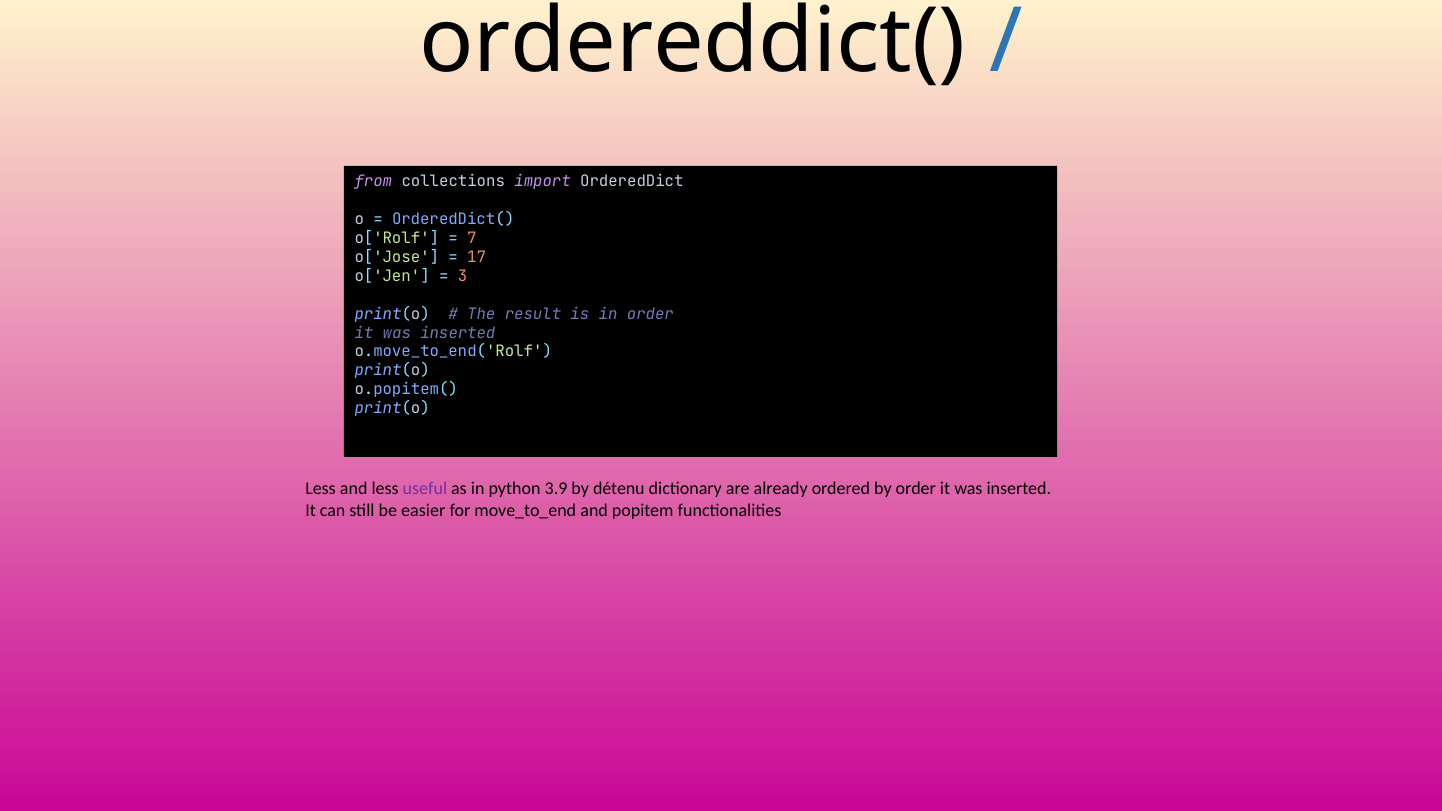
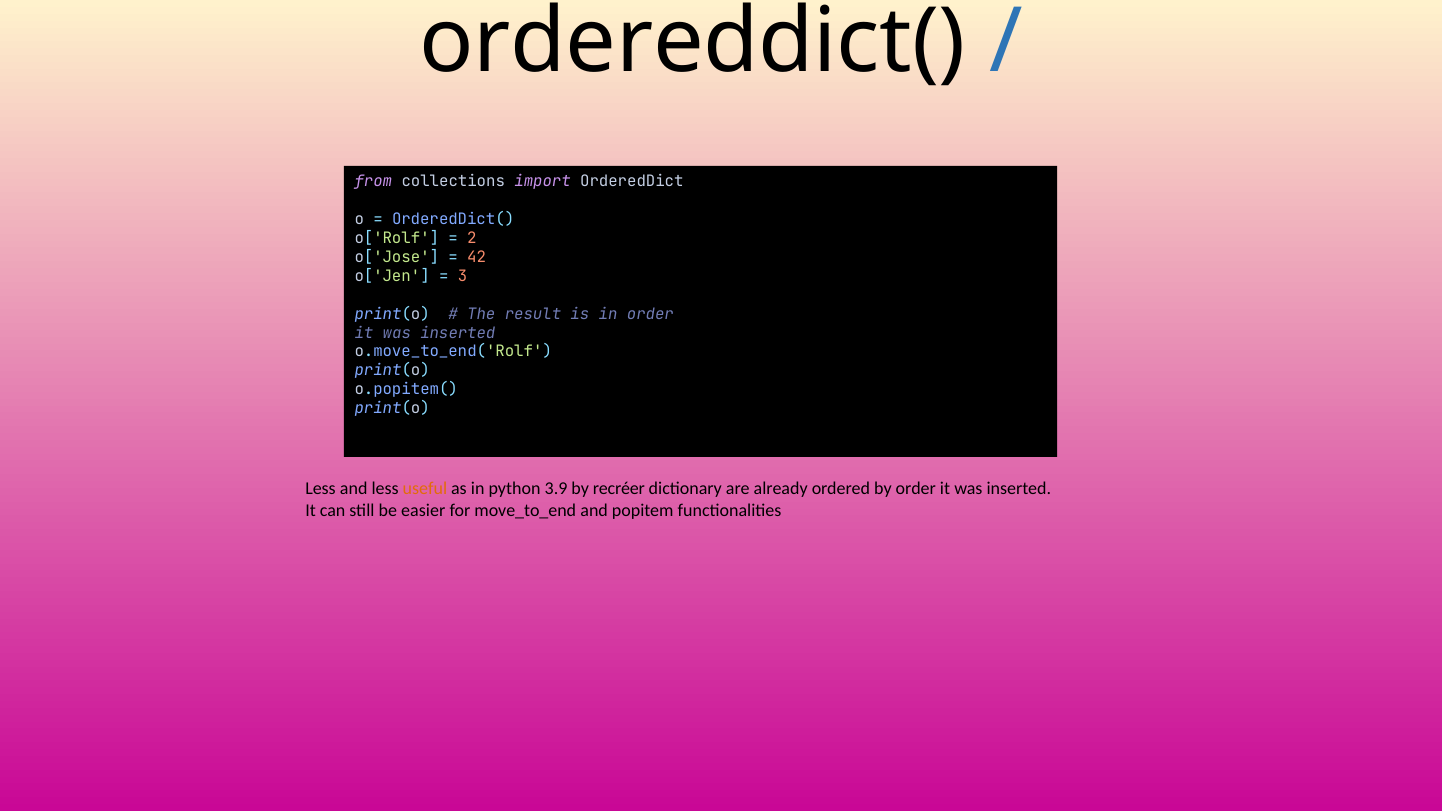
7: 7 -> 2 (472, 238)
17: 17 -> 42 (477, 257)
useful colour: purple -> orange (425, 489)
détenu: détenu -> recréer (619, 489)
